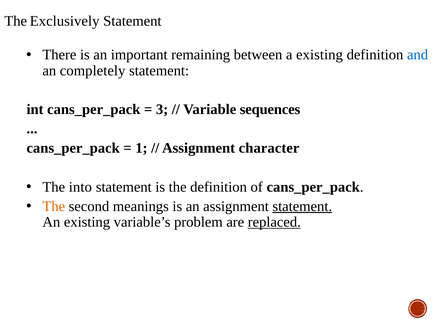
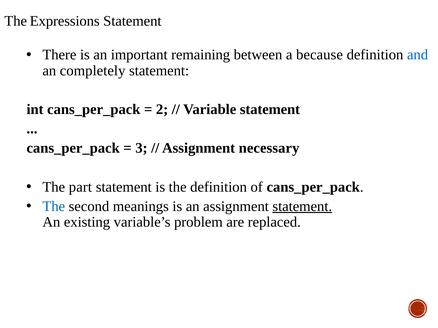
Exclusively: Exclusively -> Expressions (65, 21)
a existing: existing -> because (320, 55)
3: 3 -> 2 (162, 110)
Variable sequences: sequences -> statement (270, 110)
1: 1 -> 3 (141, 148)
character: character -> necessary (269, 148)
into: into -> part (80, 187)
The colour: orange -> blue (54, 207)
replaced underline: present -> none (274, 222)
